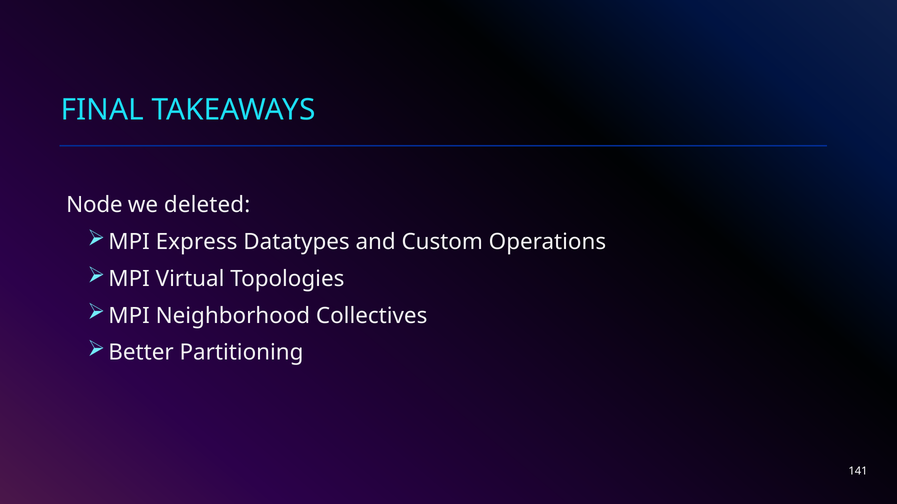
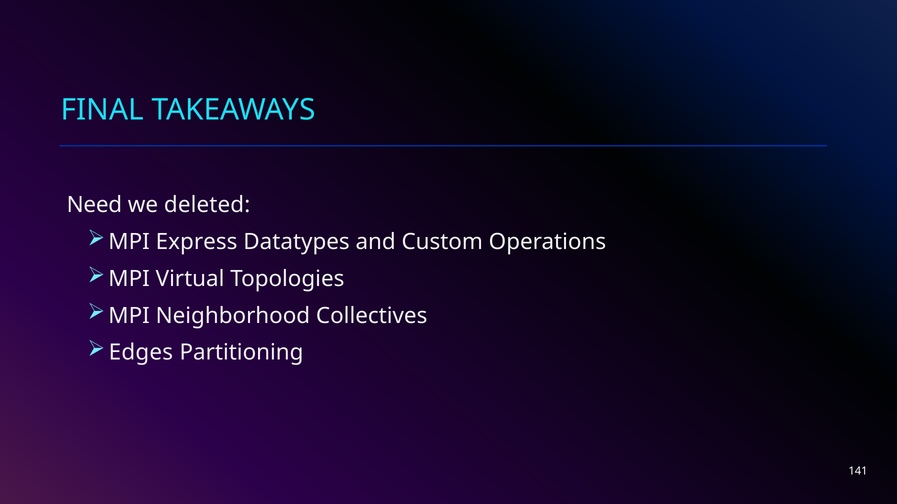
Node: Node -> Need (94, 205)
Better: Better -> Edges (141, 353)
